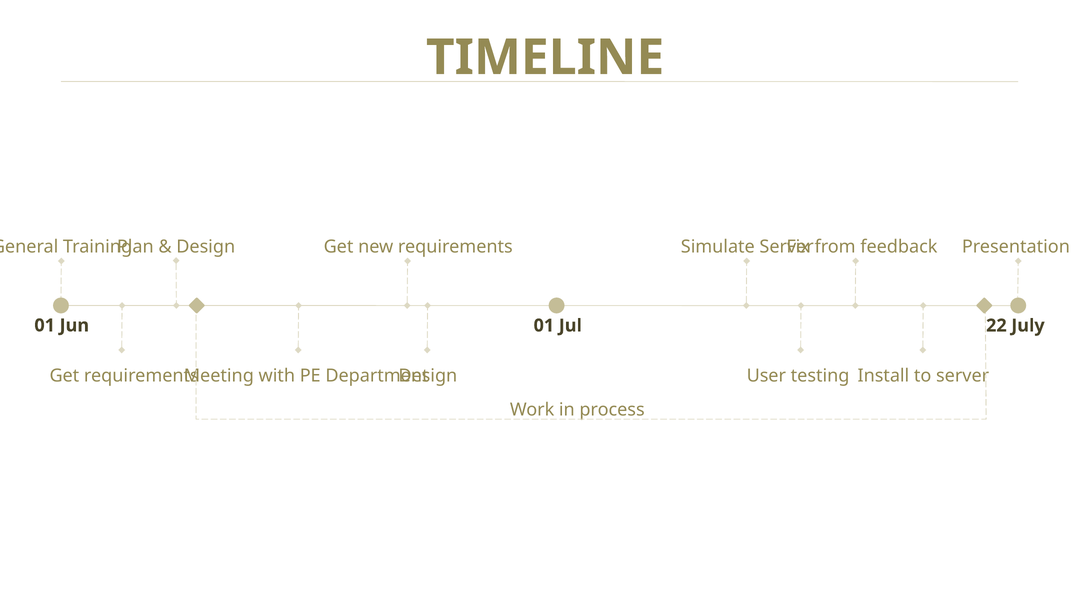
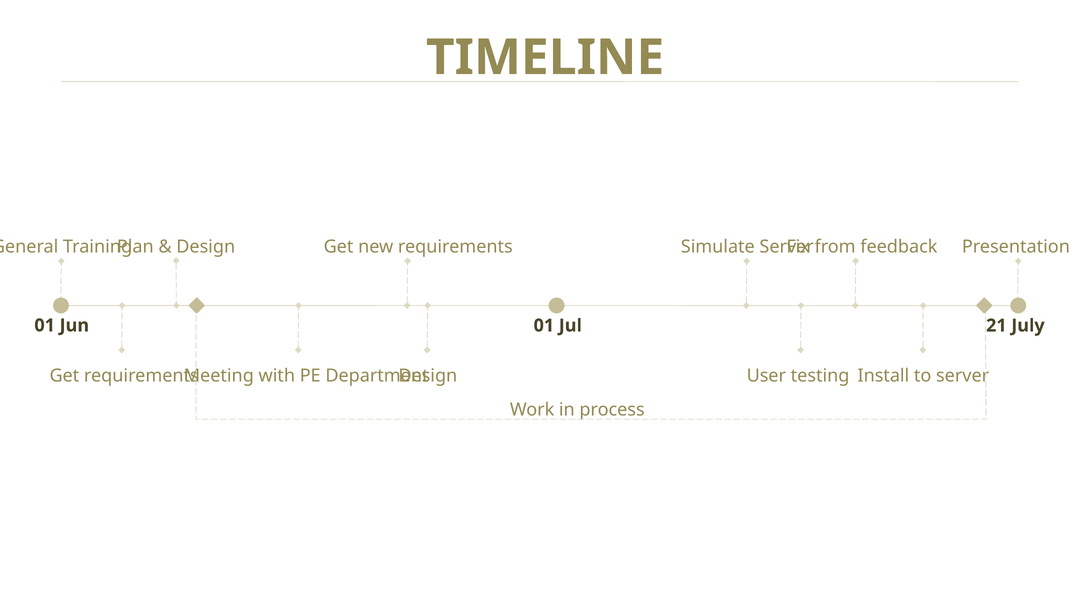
22: 22 -> 21 (996, 326)
